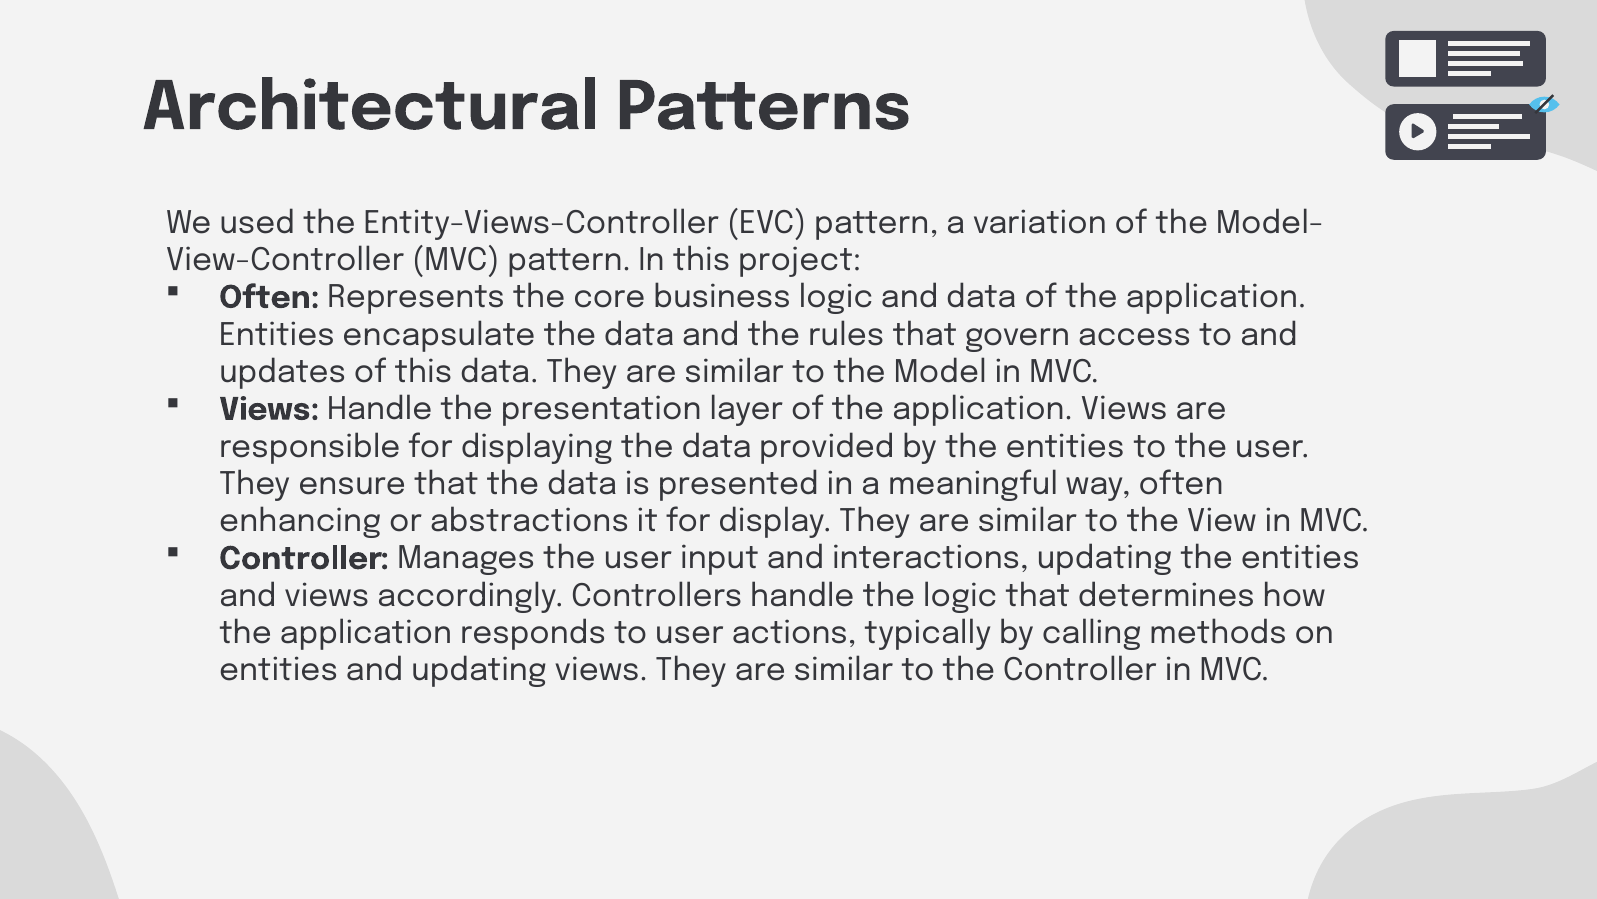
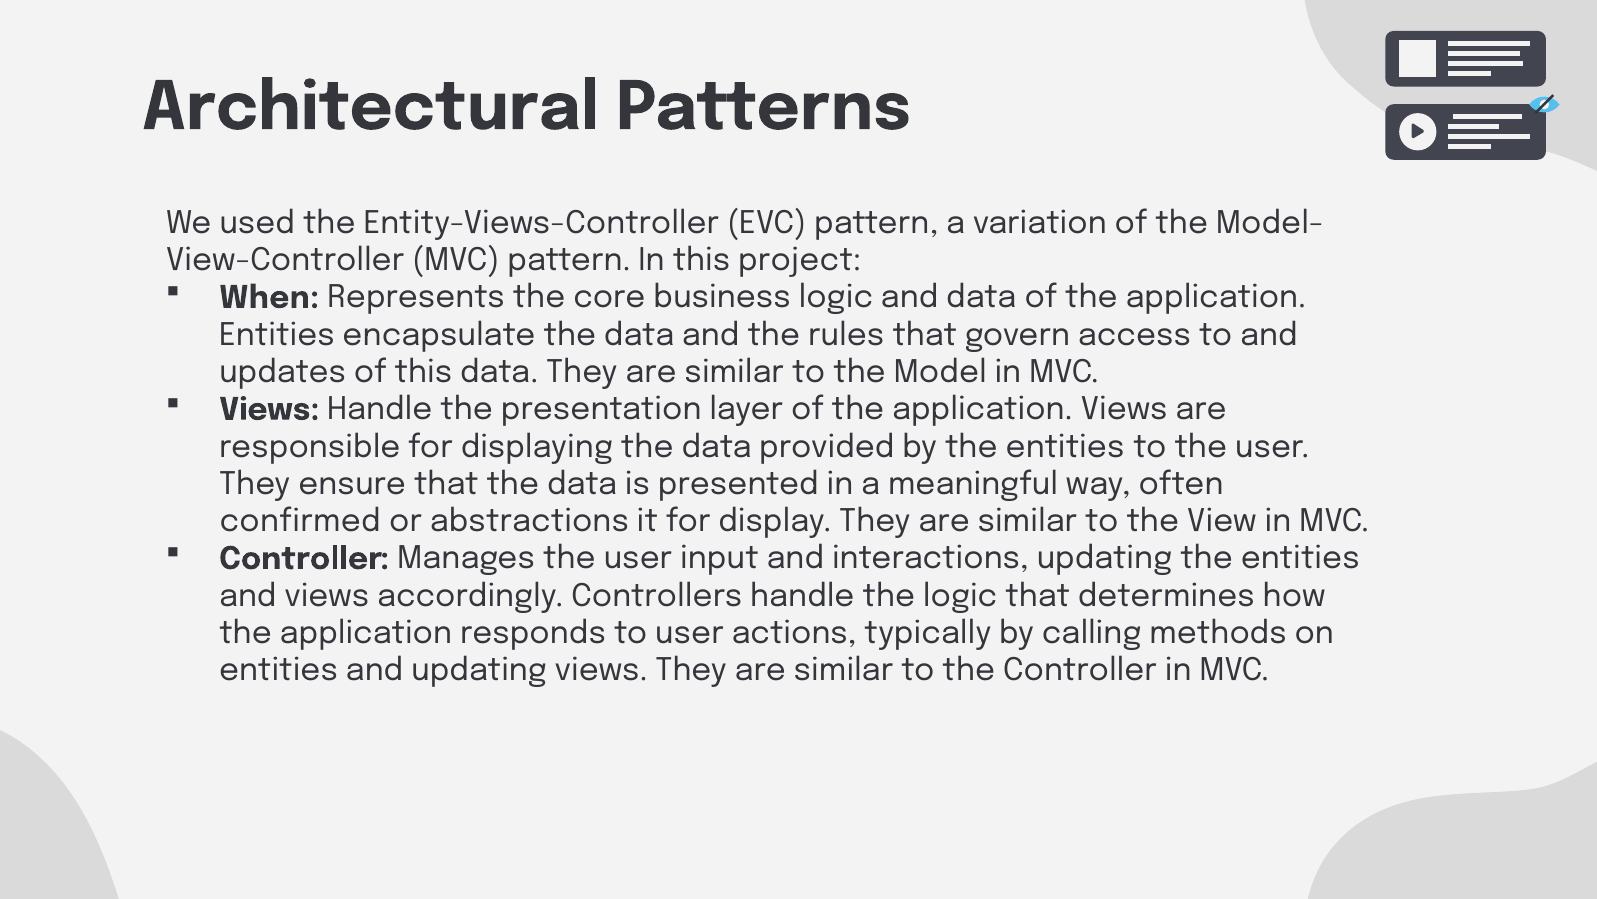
Often: Often -> When (269, 297)
enhancing: enhancing -> confirmed (300, 521)
